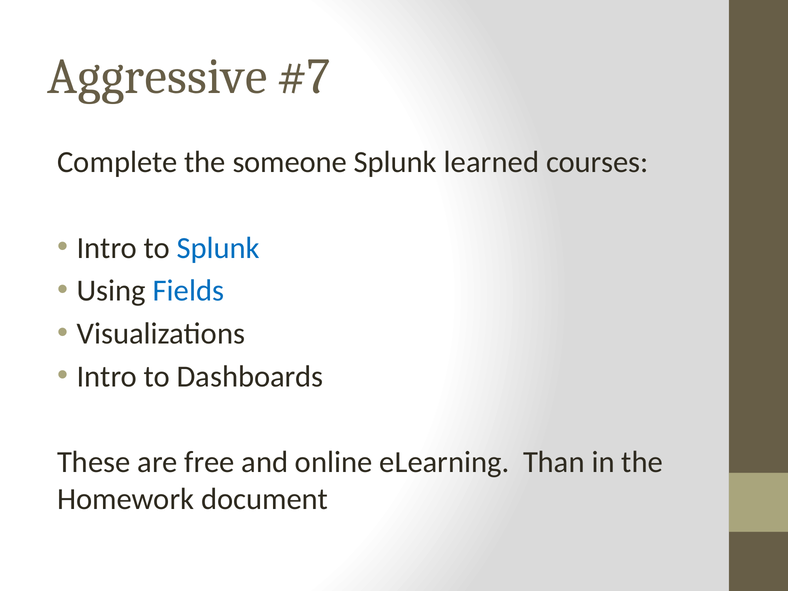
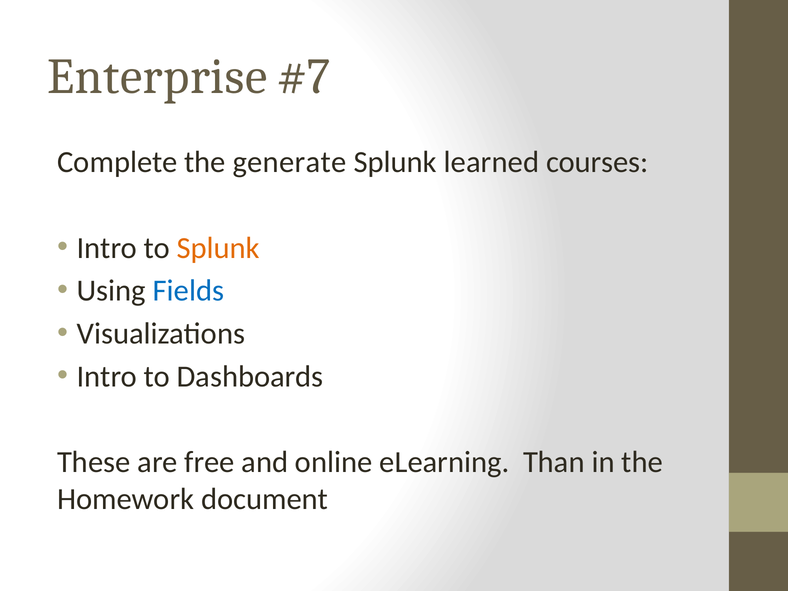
Aggressive: Aggressive -> Enterprise (157, 76)
someone: someone -> generate (290, 162)
Splunk colour: blue -> orange (218, 248)
